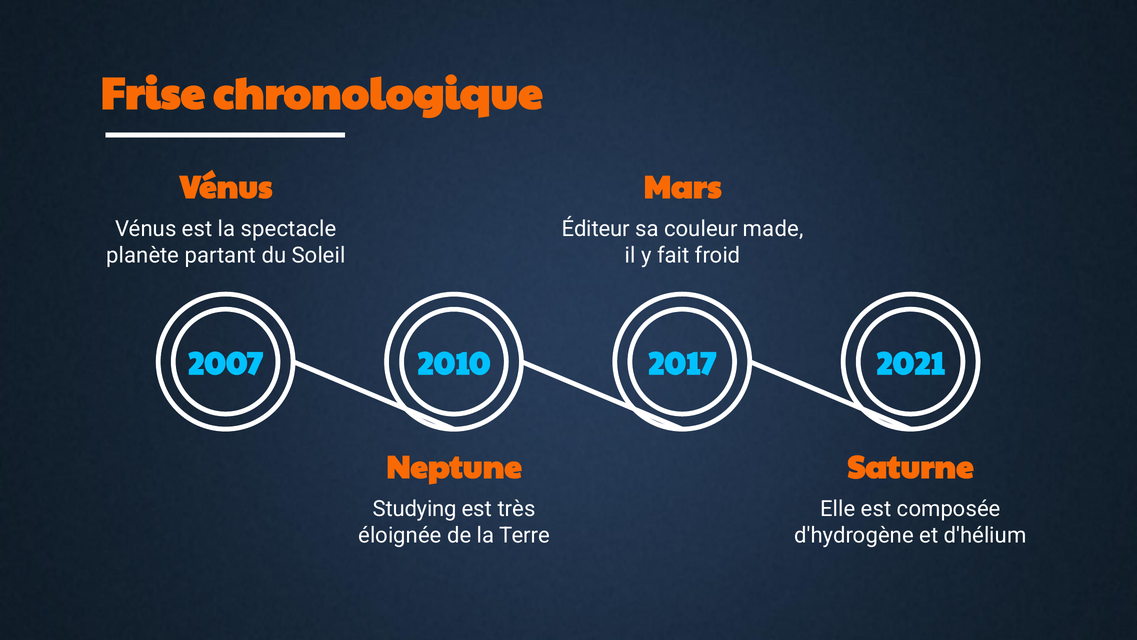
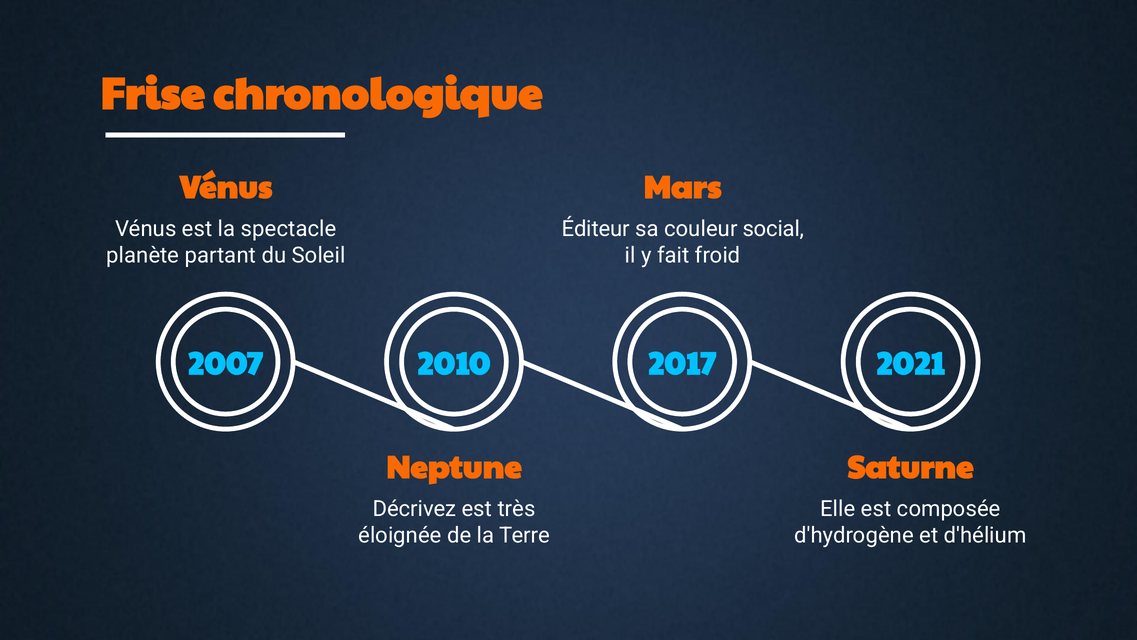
made: made -> social (773, 229)
Studying: Studying -> Décrivez (415, 509)
